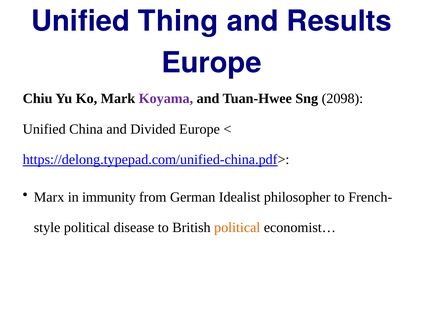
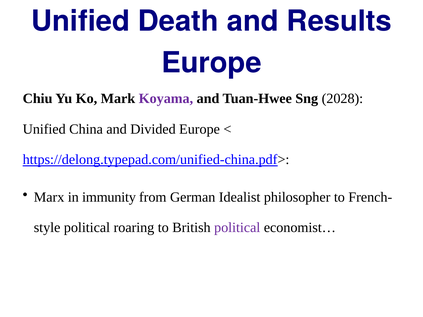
Thing: Thing -> Death (178, 21)
2098: 2098 -> 2028 (342, 99)
disease: disease -> roaring (134, 228)
political colour: orange -> purple (237, 228)
